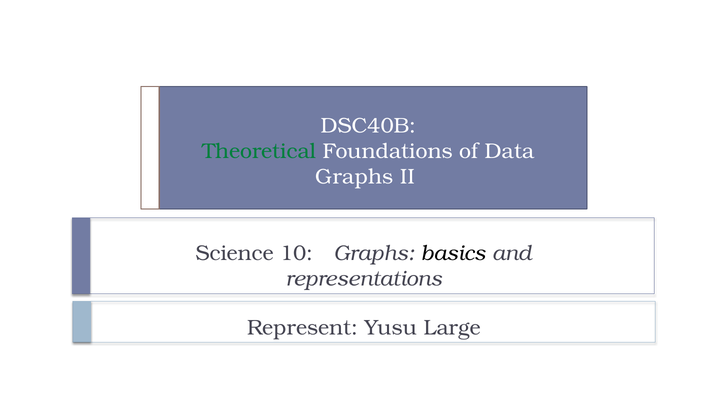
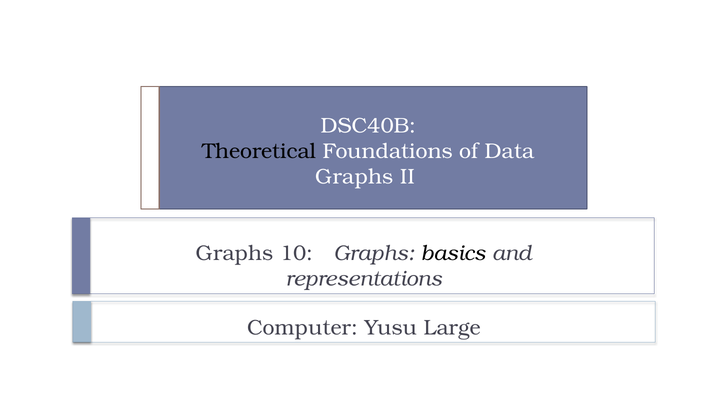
Theoretical colour: green -> black (259, 151)
Science: Science -> Graphs (235, 254)
Represent: Represent -> Computer (303, 328)
